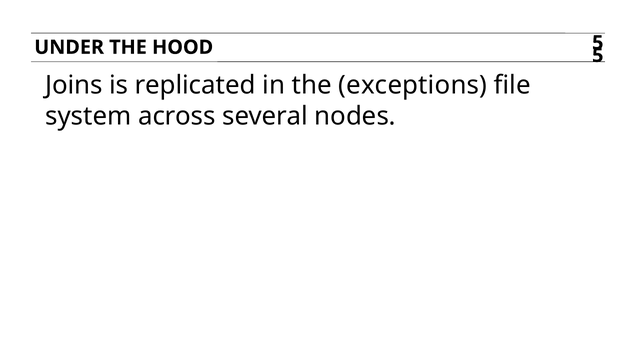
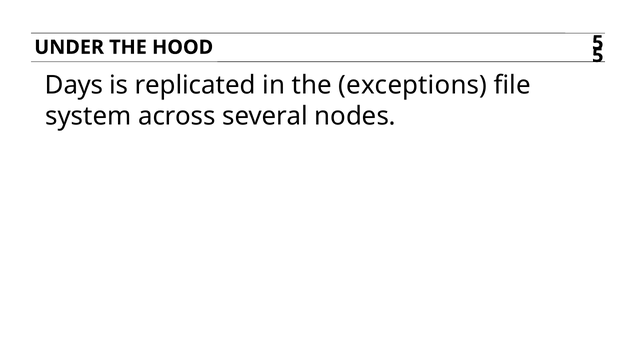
Joins: Joins -> Days (74, 85)
